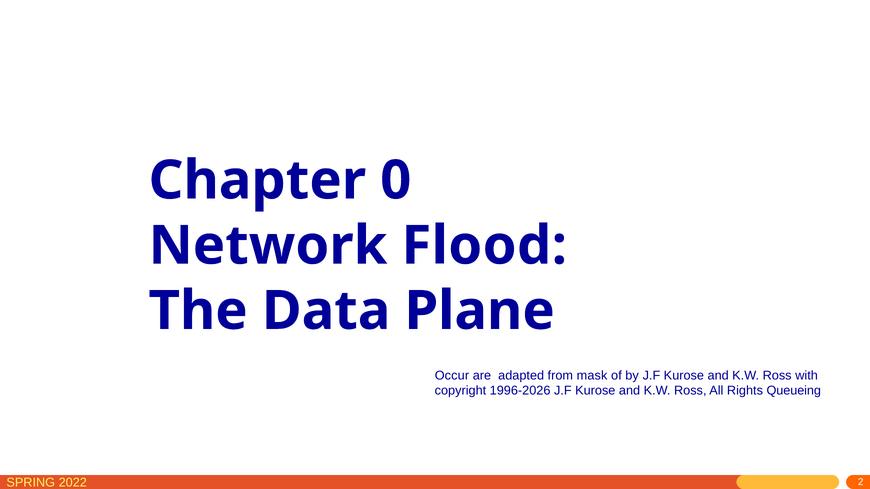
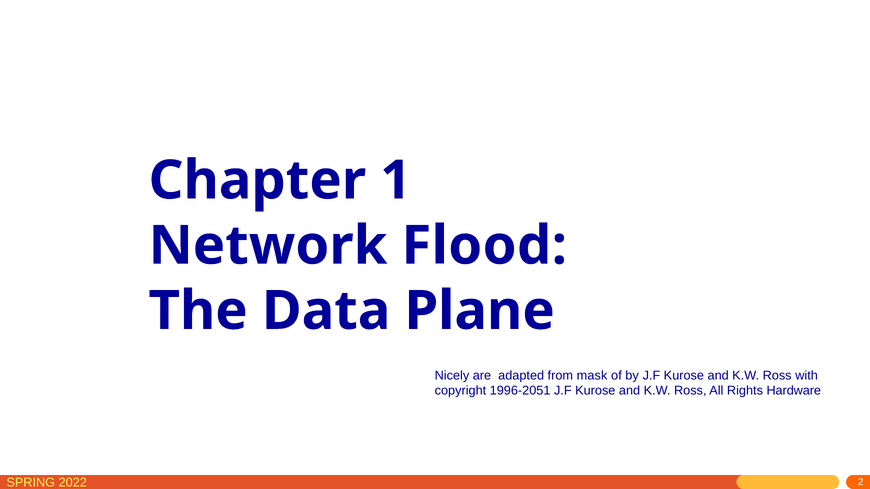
0: 0 -> 1 (396, 181)
Occur: Occur -> Nicely (452, 376)
1996-2026: 1996-2026 -> 1996-2051 (520, 391)
Queueing: Queueing -> Hardware (794, 391)
